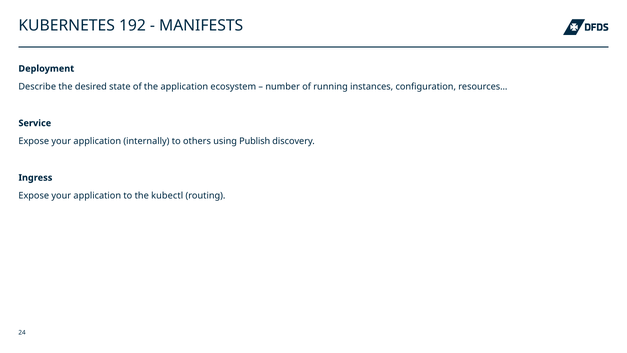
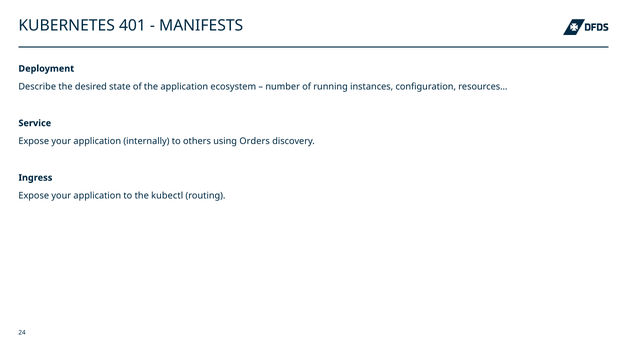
192: 192 -> 401 (132, 25)
Publish: Publish -> Orders (255, 141)
